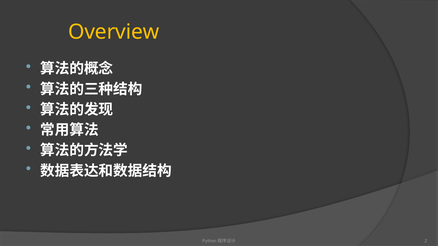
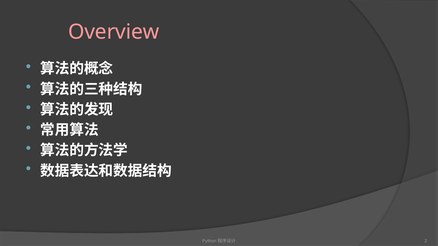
Overview colour: yellow -> pink (114, 32)
